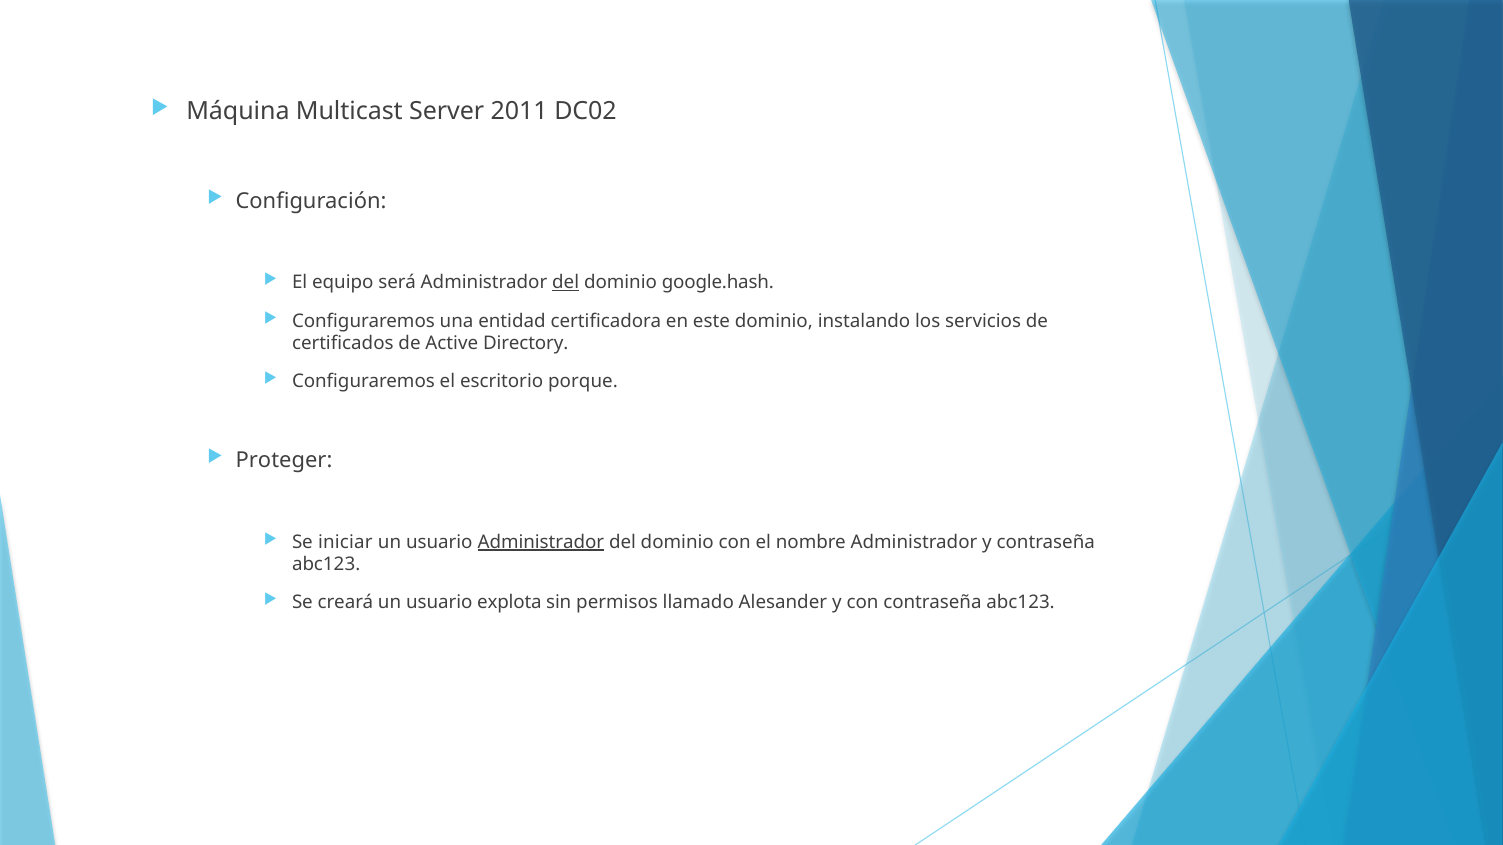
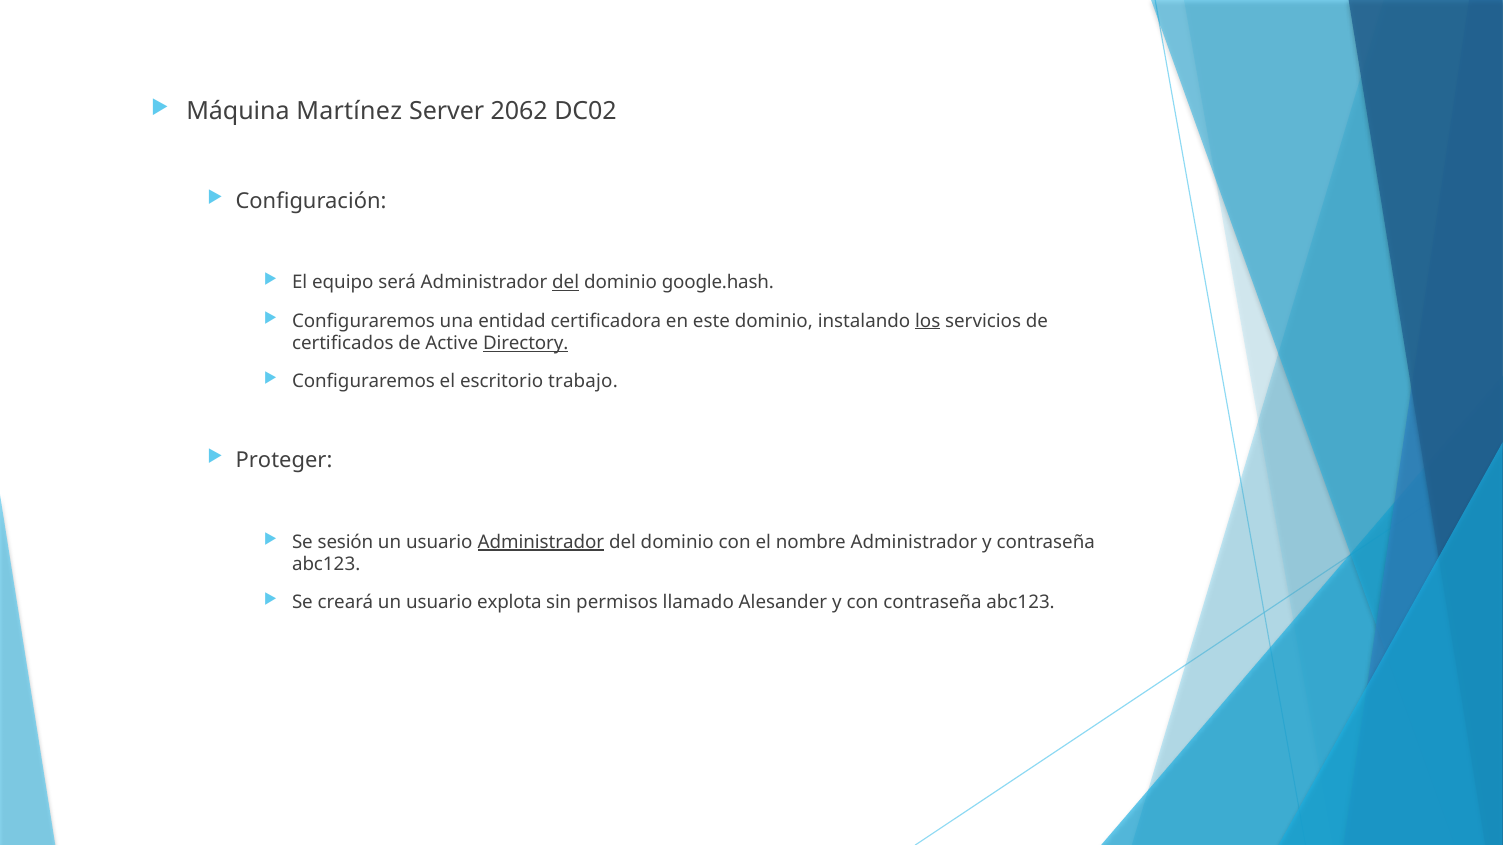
Multicast: Multicast -> Martínez (349, 112)
2011: 2011 -> 2062 (519, 112)
los underline: none -> present (928, 321)
Directory underline: none -> present (526, 344)
porque: porque -> trabajo (583, 382)
iniciar: iniciar -> sesión (346, 542)
